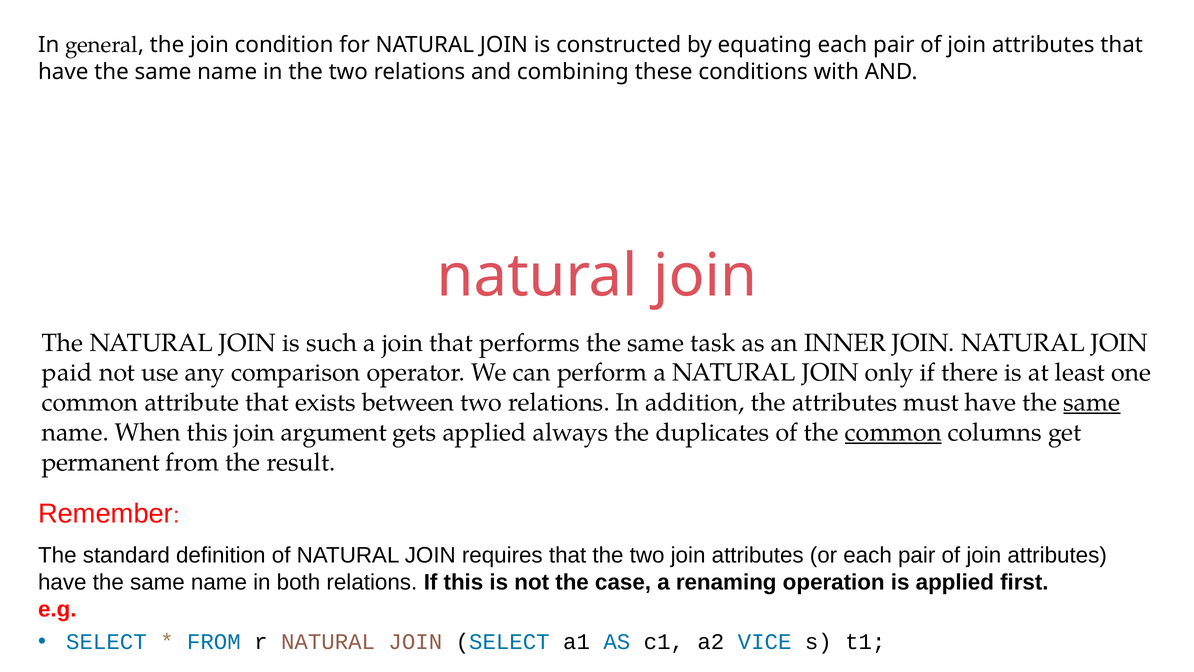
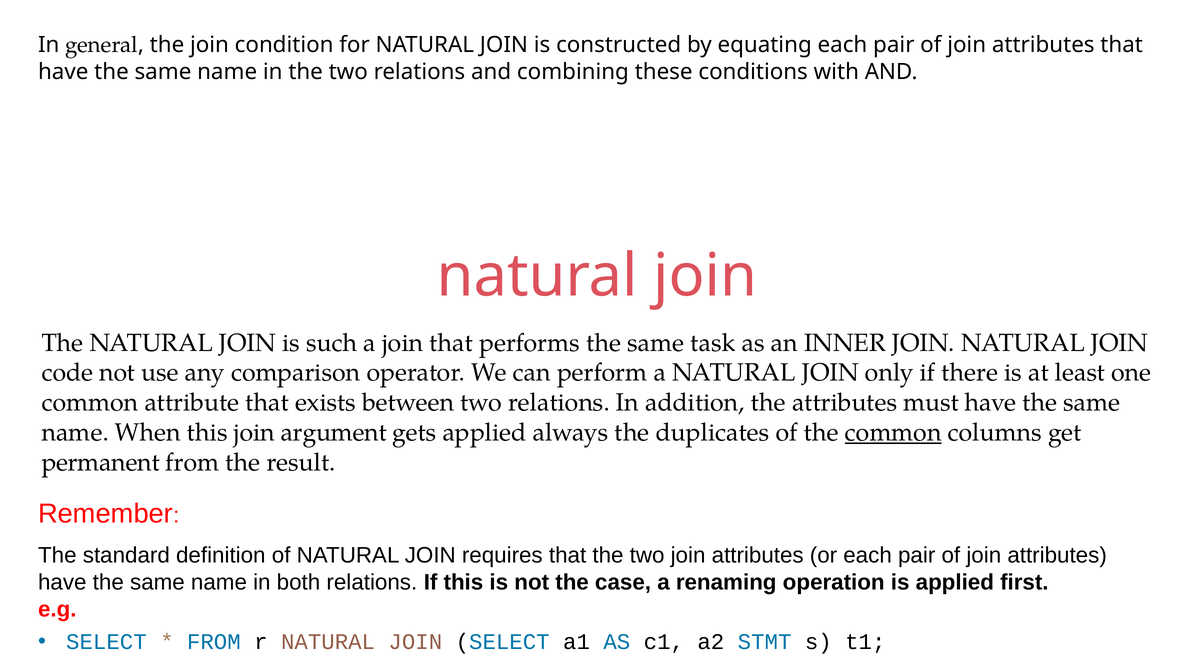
paid: paid -> code (67, 373)
same underline: present -> none (1092, 402)
VICE: VICE -> STMT (765, 642)
